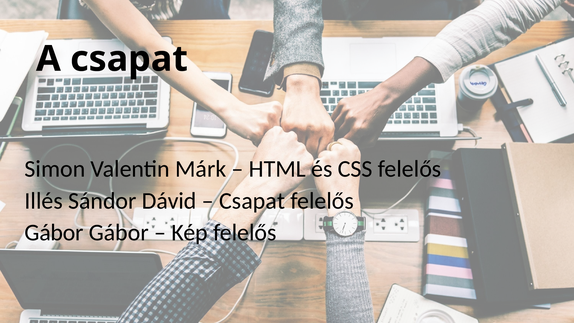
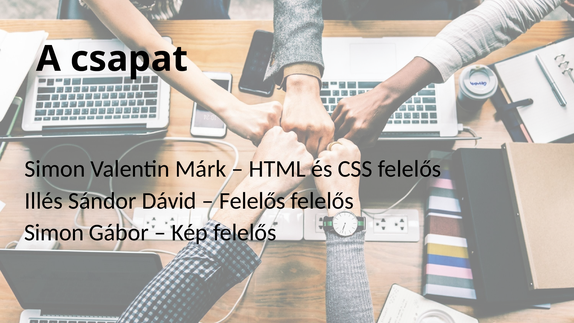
Csapat: Csapat -> Felelős (252, 201)
Gábor: Gábor -> Simon (54, 233)
